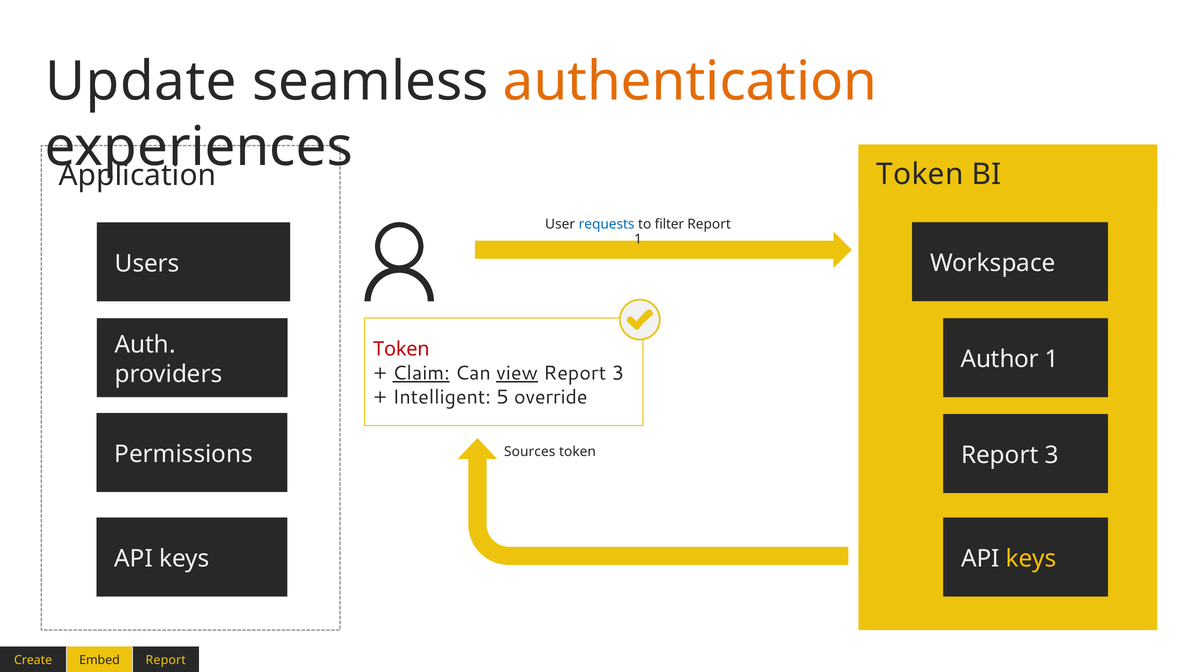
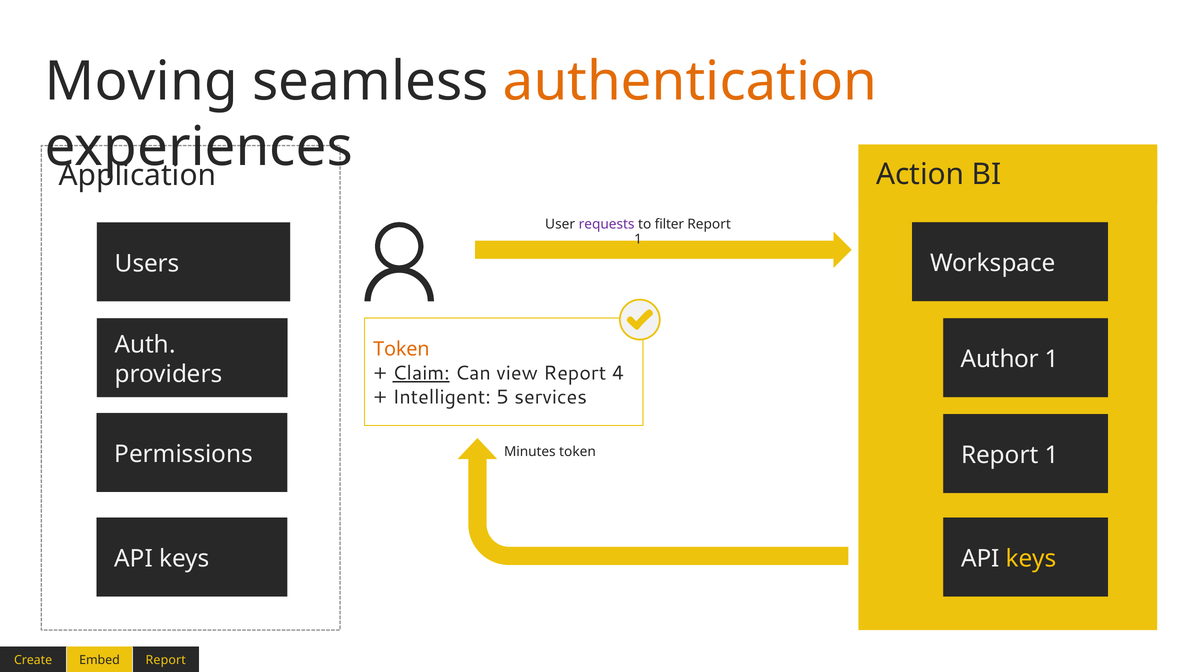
Update: Update -> Moving (141, 81)
Token: Token -> Action (920, 174)
requests colour: blue -> purple (607, 225)
Token colour: red -> orange (401, 349)
view underline: present -> none (517, 373)
3: 3 -> 4 (618, 373)
override: override -> services (551, 397)
Sources: Sources -> Minutes (530, 452)
3: 3 -> 1 (1052, 455)
